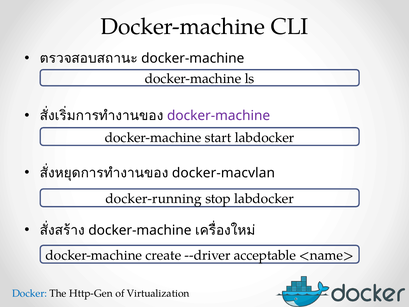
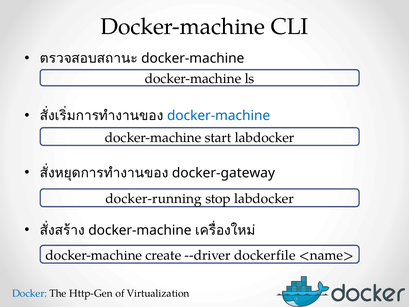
docker-machine colour: purple -> blue (219, 116)
docker-macvlan: docker-macvlan -> docker-gateway (223, 173)
acceptable: acceptable -> dockerfile (265, 255)
